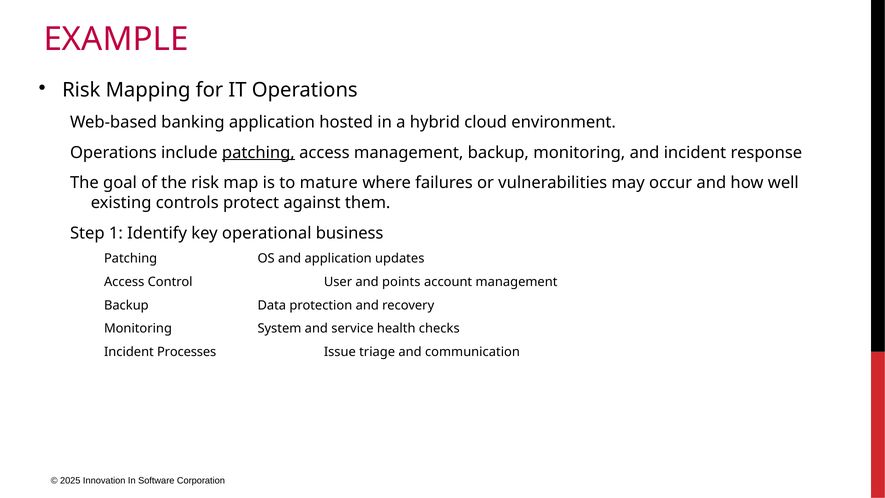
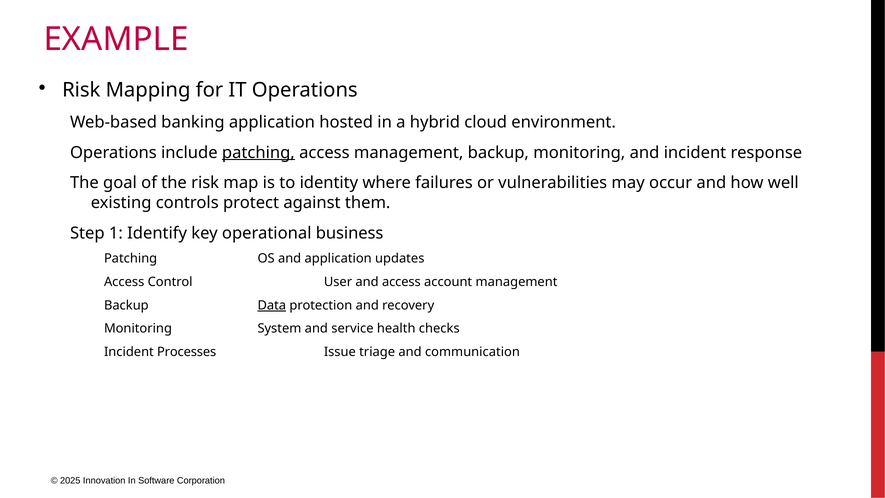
mature: mature -> identity (329, 183)
and points: points -> access (401, 282)
Data underline: none -> present (272, 305)
